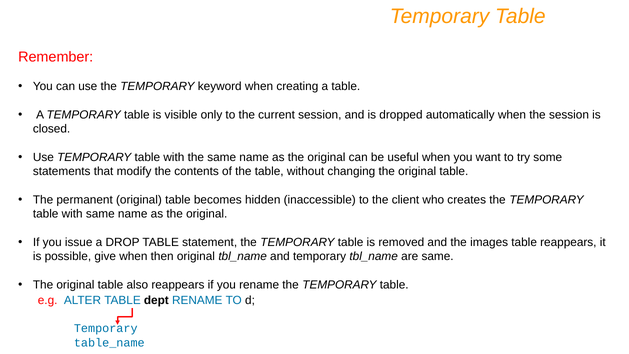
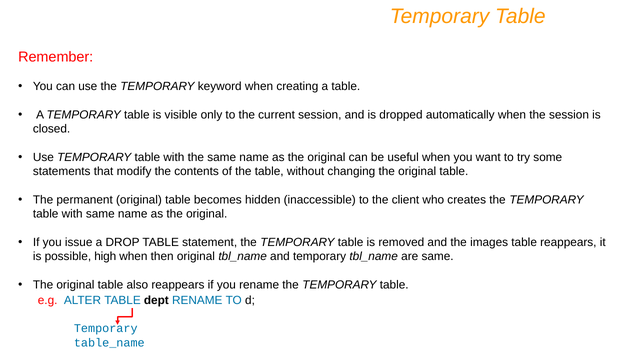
give: give -> high (105, 256)
